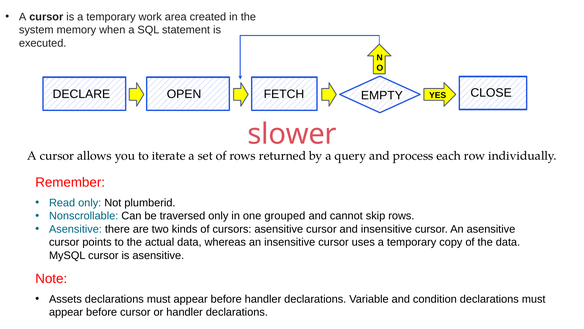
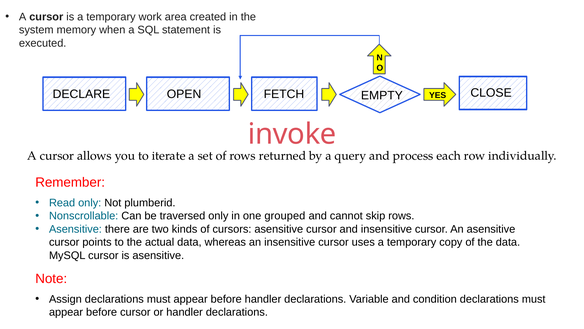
slower: slower -> invoke (292, 134)
Assets: Assets -> Assign (65, 299)
